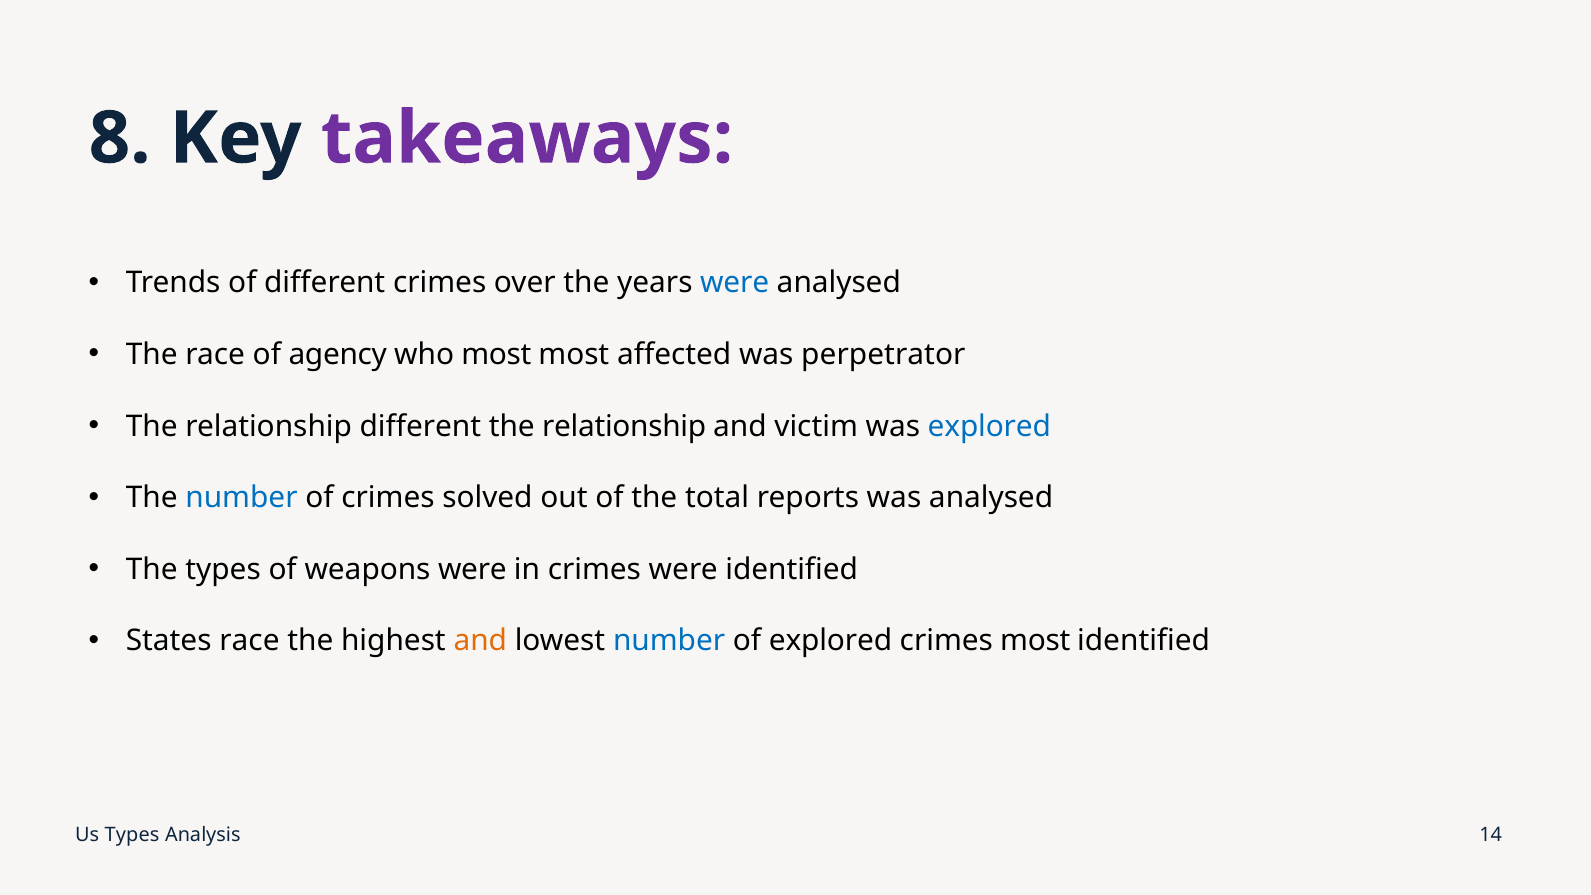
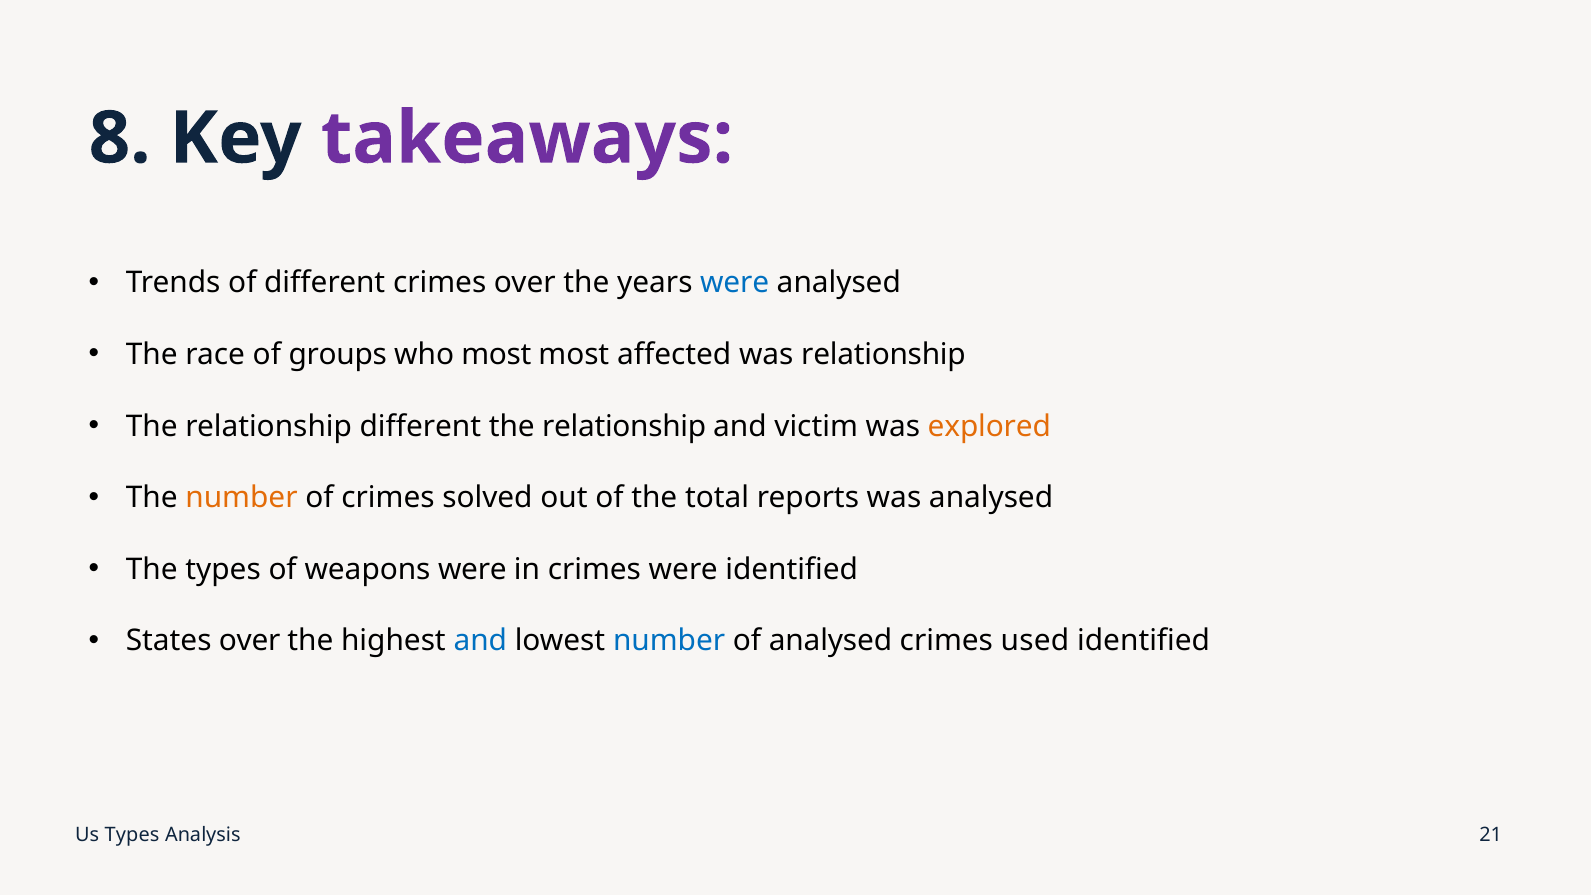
agency: agency -> groups (338, 355)
was perpetrator: perpetrator -> relationship (883, 355)
explored colour: blue -> orange (989, 426)
number colour: blue -> orange (241, 498)
States race: race -> over (250, 641)
and colour: orange -> blue (480, 641)
of explored: explored -> analysed (830, 641)
crimes most: most -> used (1035, 641)
14: 14 -> 21 (1491, 835)
